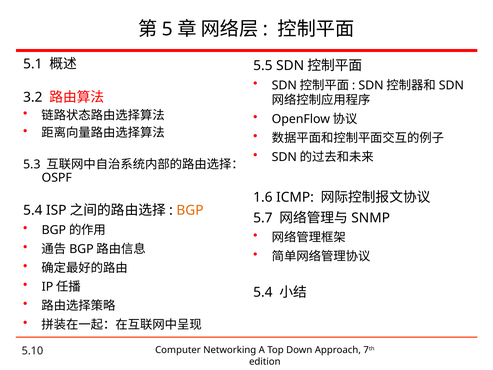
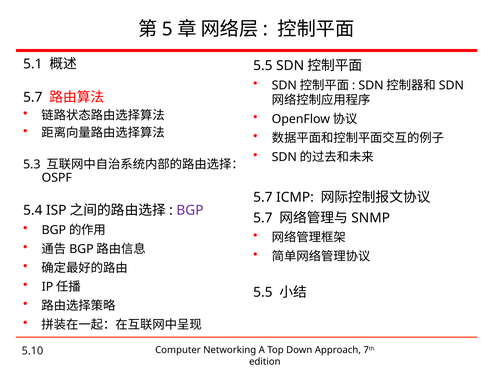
3.2: 3.2 -> 5.7 (33, 97)
1.6: 1.6 -> 5.7 (263, 197)
BGP colour: orange -> purple (190, 210)
5.4: 5.4 -> 5.5 (263, 292)
